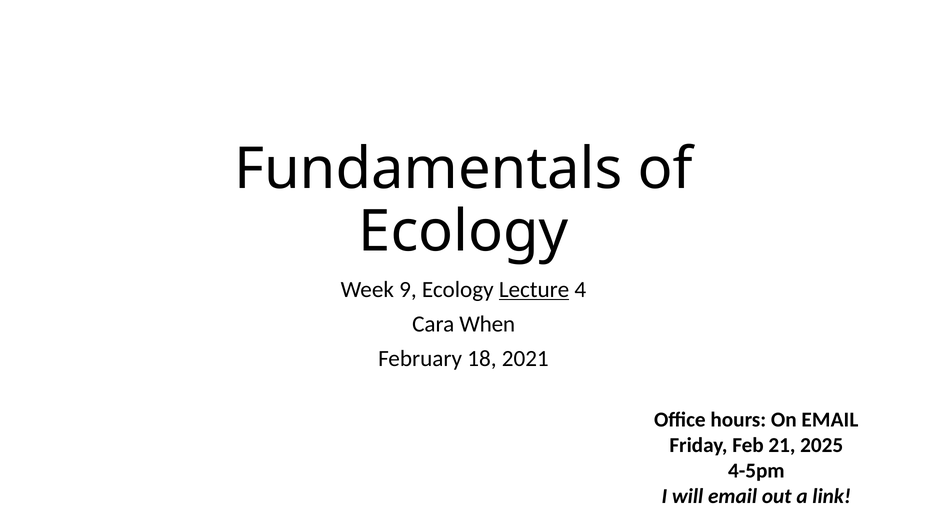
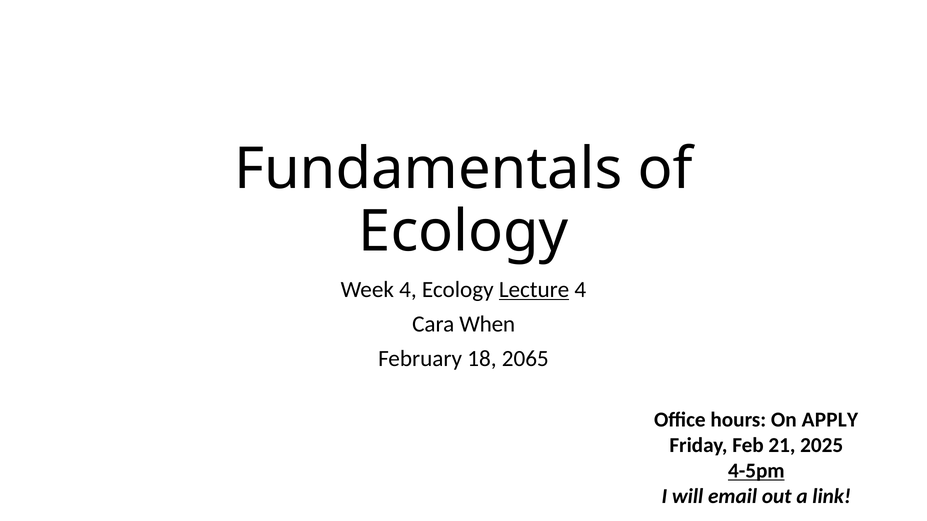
Week 9: 9 -> 4 (408, 290)
2021: 2021 -> 2065 (525, 359)
On EMAIL: EMAIL -> APPLY (830, 420)
4-5pm underline: none -> present (756, 471)
